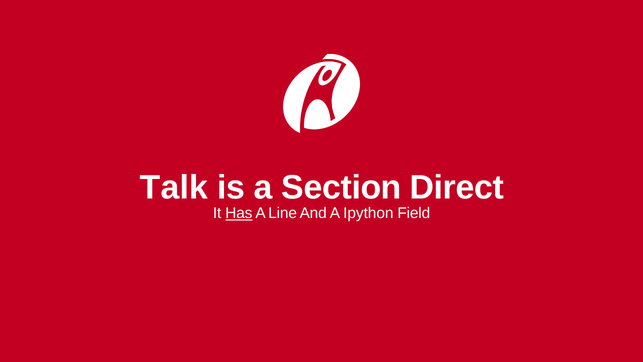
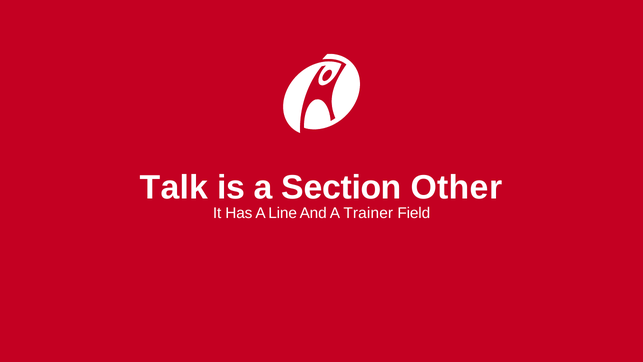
Direct: Direct -> Other (457, 187)
Has underline: present -> none (239, 213)
Ipython: Ipython -> Trainer (368, 213)
